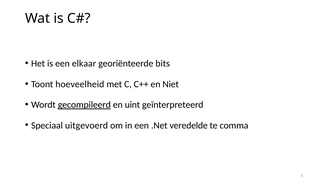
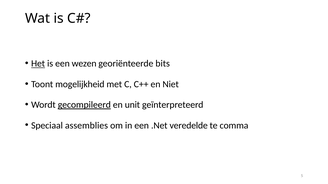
Het underline: none -> present (38, 64)
elkaar: elkaar -> wezen (84, 64)
hoeveelheid: hoeveelheid -> mogelijkheid (80, 84)
uint: uint -> unit (132, 105)
uitgevoerd: uitgevoerd -> assemblies (86, 126)
